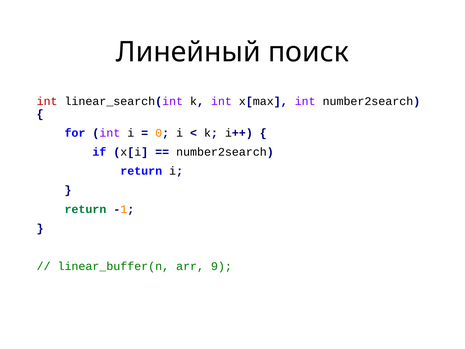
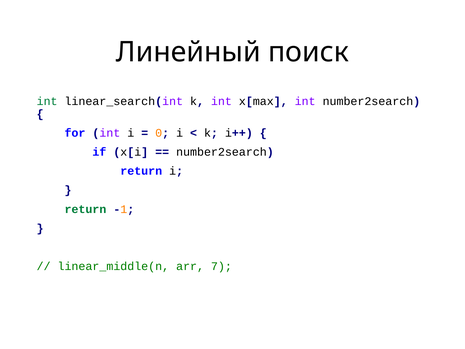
int colour: red -> green (47, 101)
linear_buffer(n: linear_buffer(n -> linear_middle(n (113, 266)
9: 9 -> 7 (221, 266)
